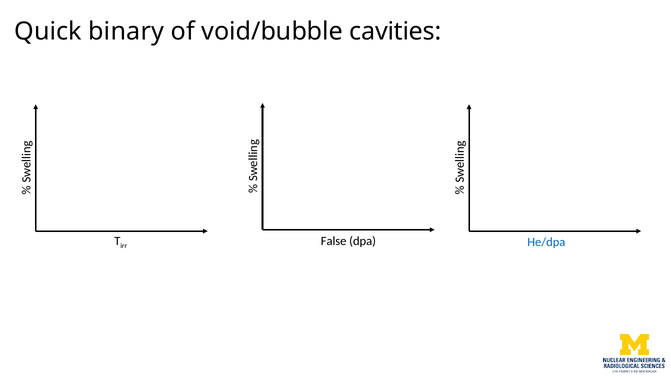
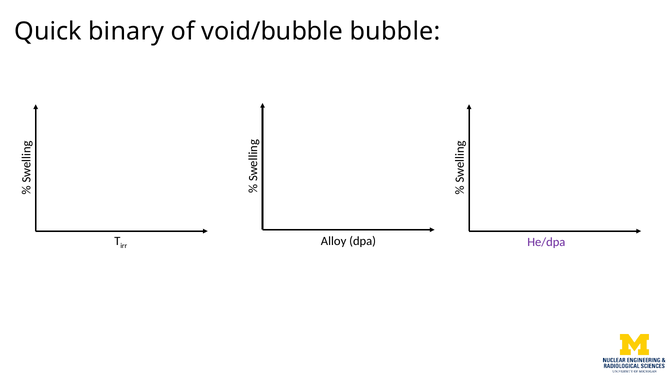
cavities: cavities -> bubble (395, 32)
False: False -> Alloy (334, 241)
He/dpa colour: blue -> purple (546, 243)
